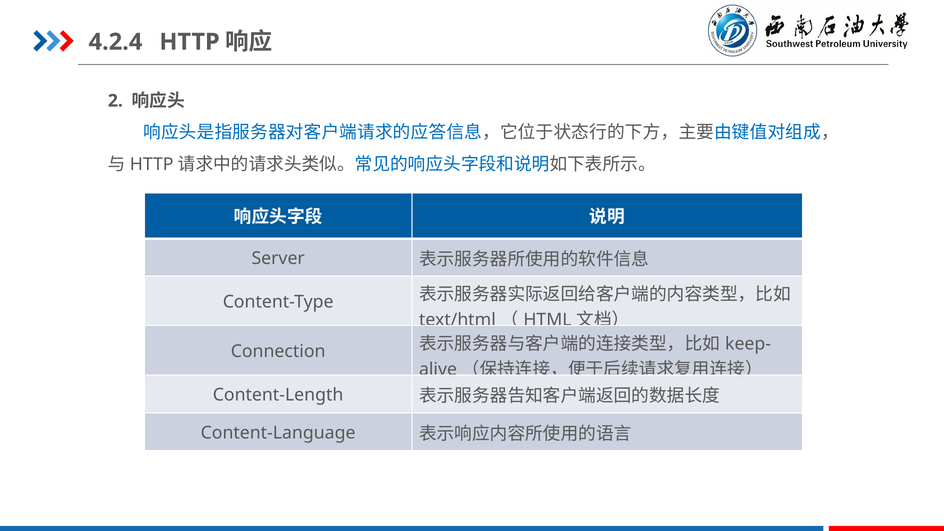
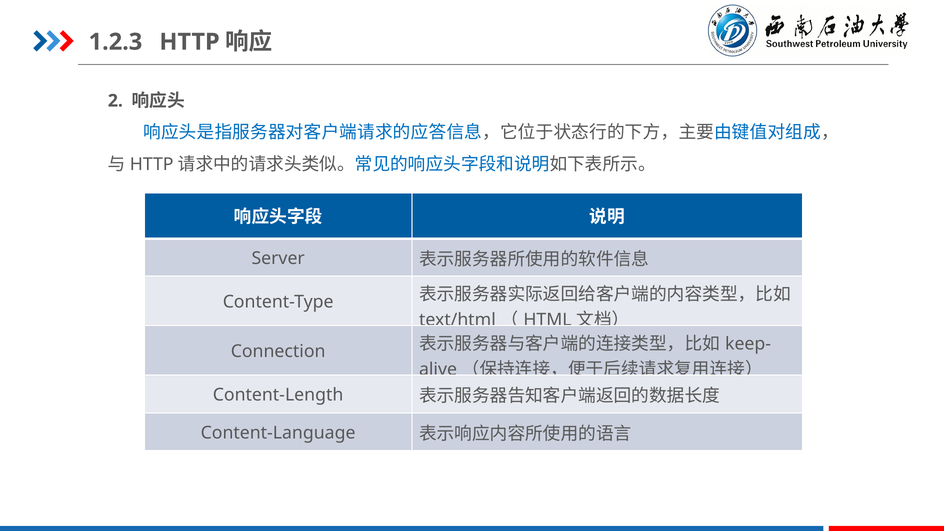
4.2.4: 4.2.4 -> 1.2.3 (115, 42)
